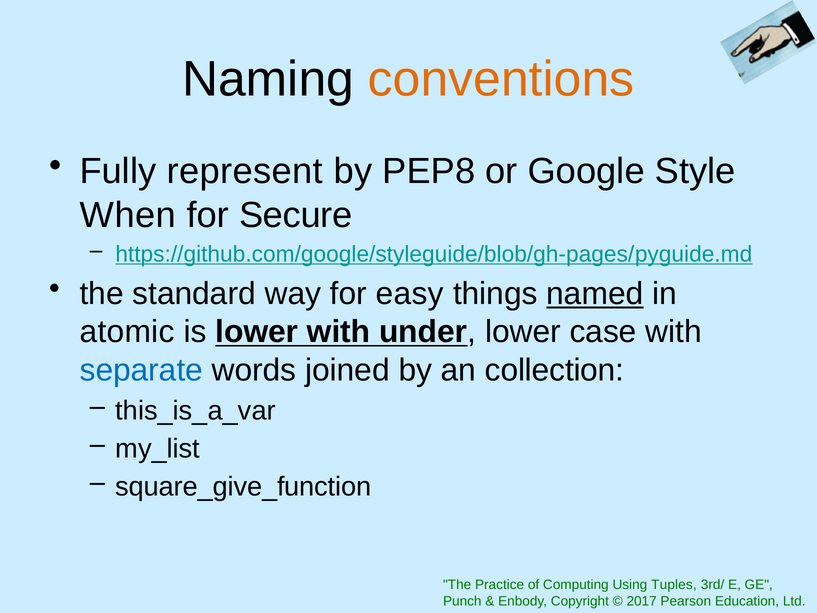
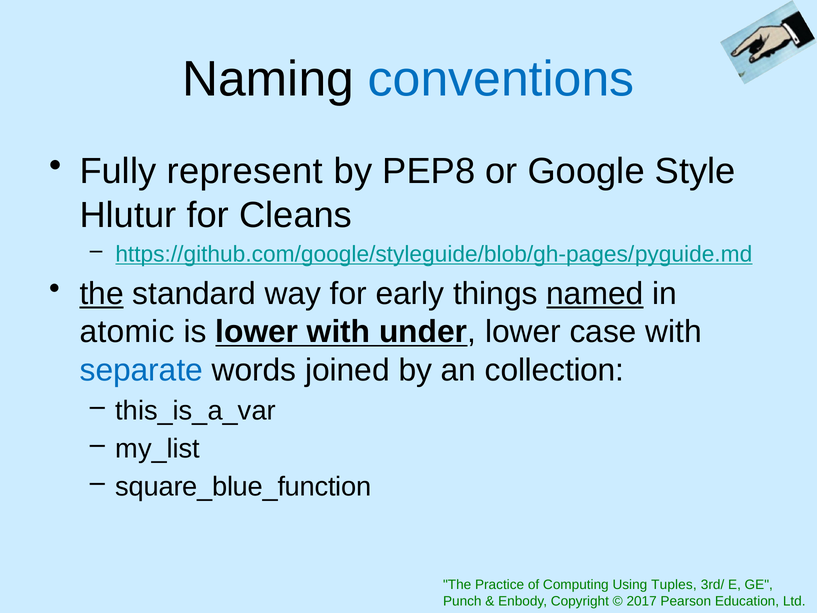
conventions colour: orange -> blue (501, 79)
When: When -> Hlutur (128, 215)
Secure: Secure -> Cleans (296, 215)
the underline: none -> present (102, 294)
easy: easy -> early (410, 294)
square_give_function: square_give_function -> square_blue_function (243, 487)
